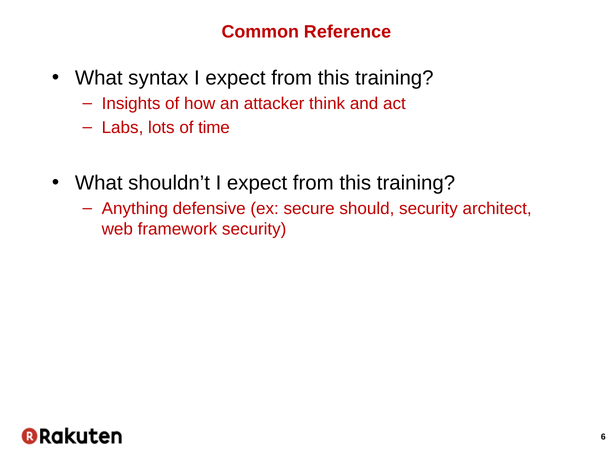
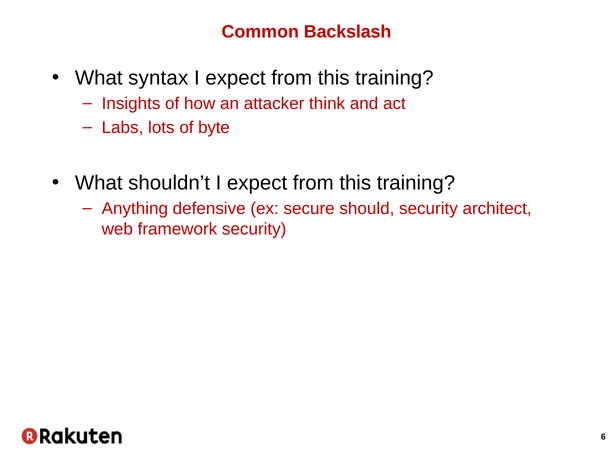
Reference: Reference -> Backslash (348, 32)
time: time -> byte (214, 127)
